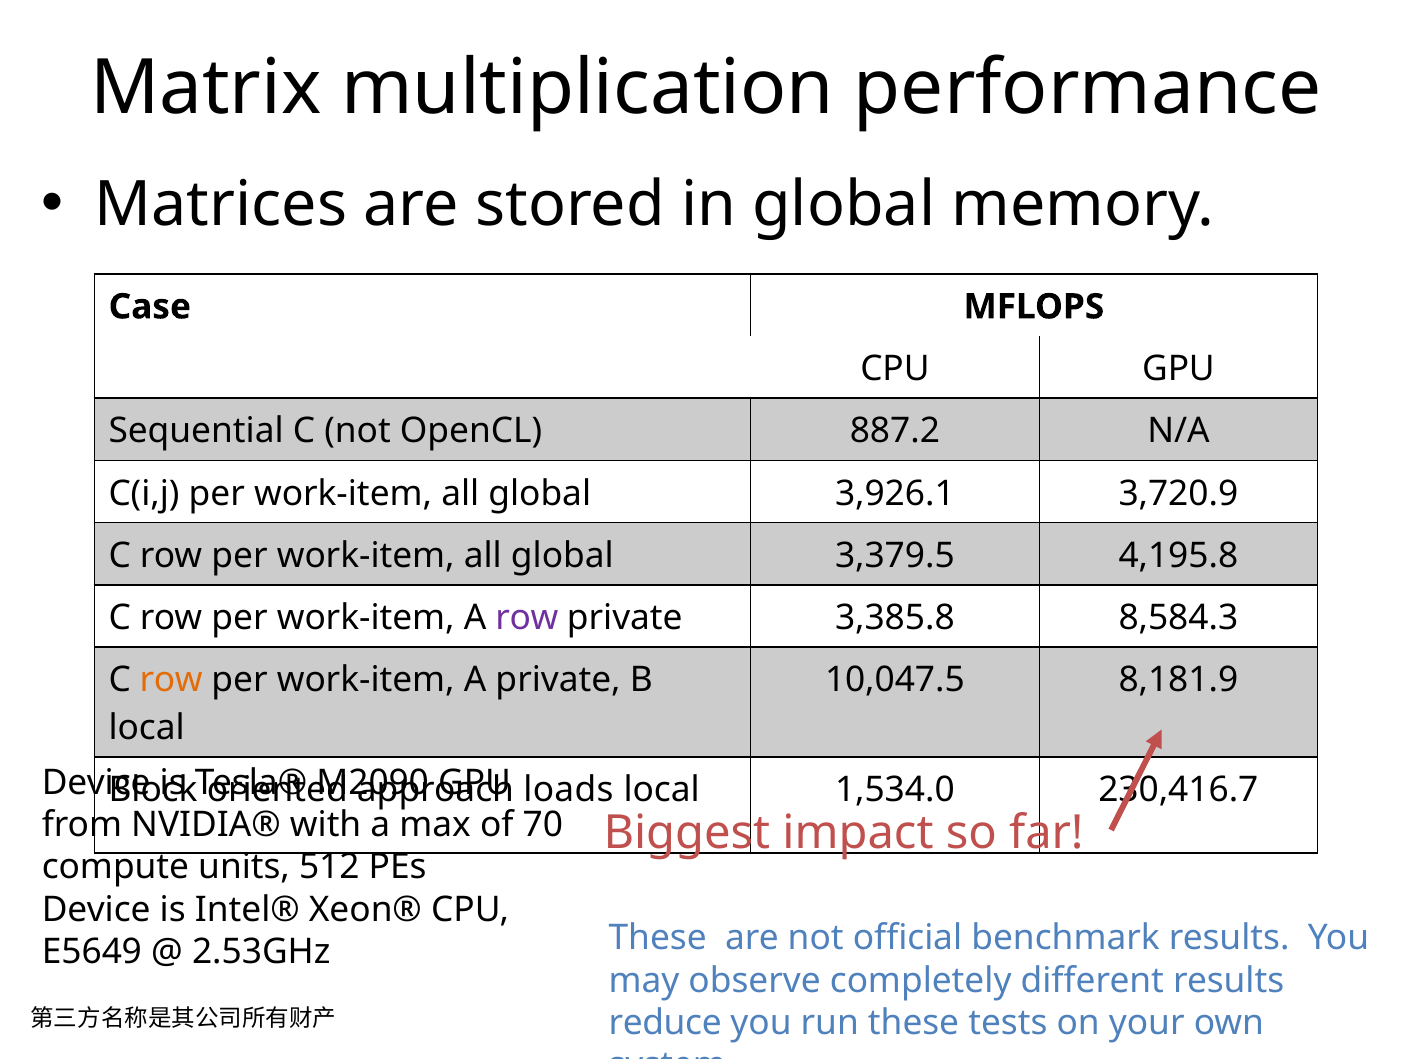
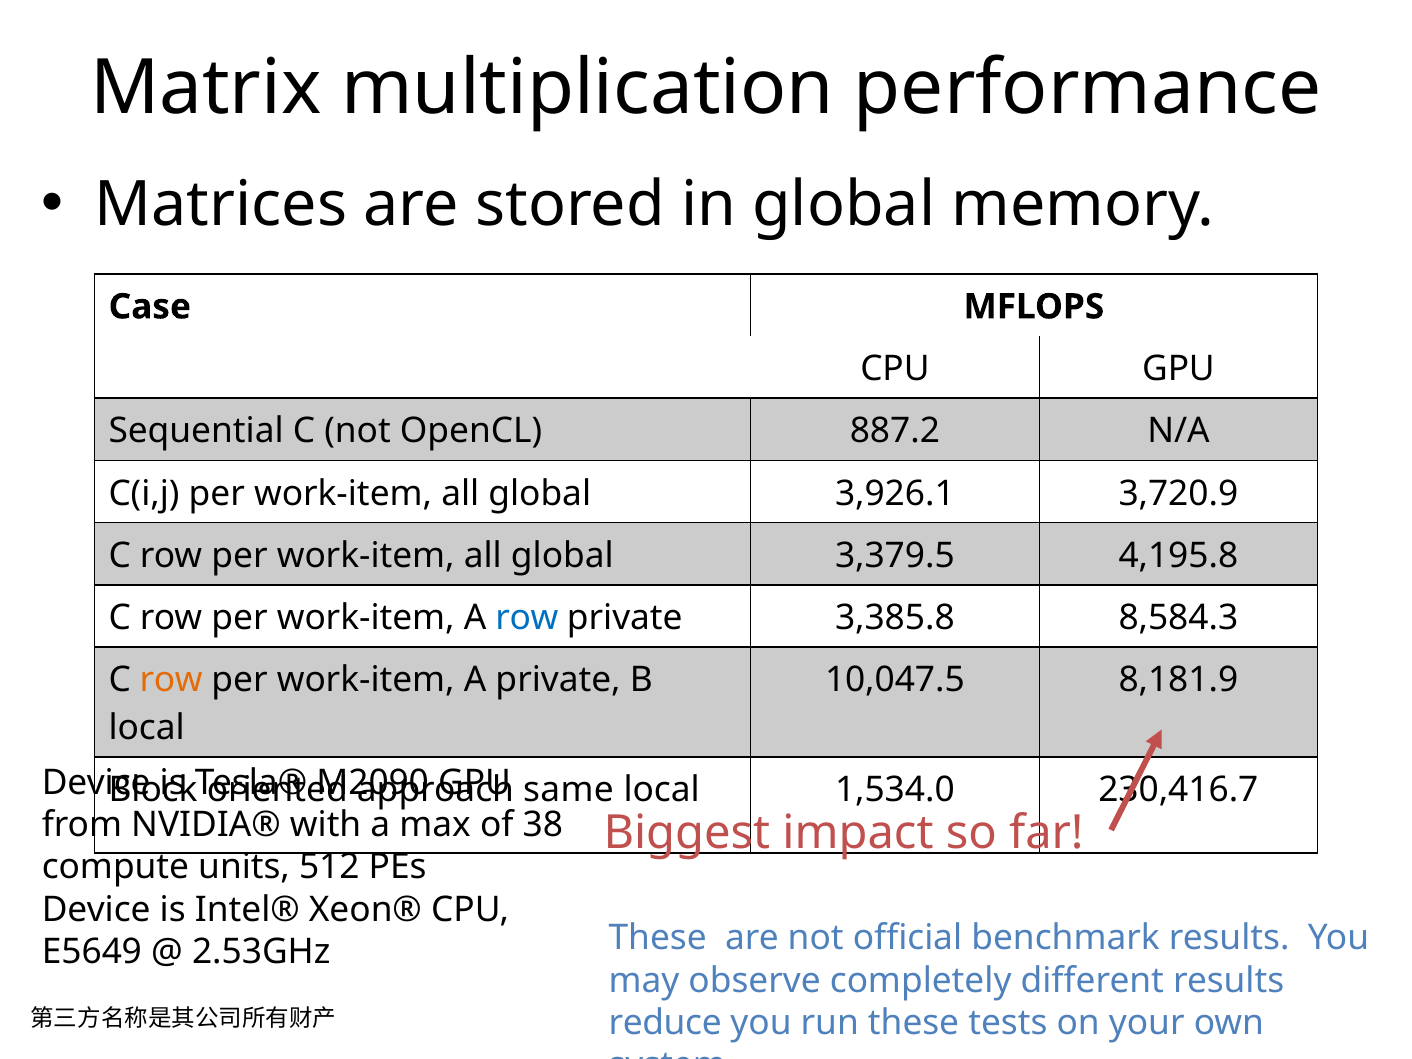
row colour: purple -> blue (527, 618)
loads: loads -> same (568, 790)
70: 70 -> 38 (543, 825)
